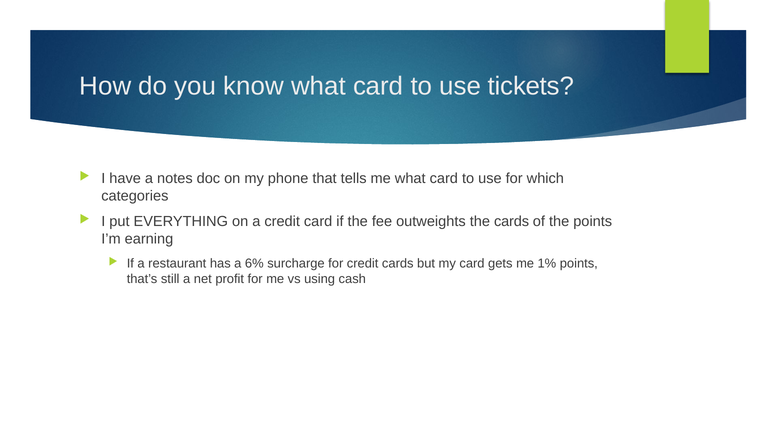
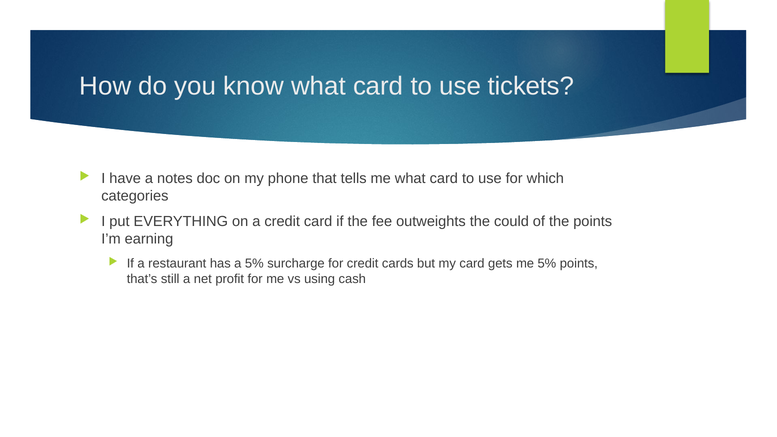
the cards: cards -> could (511, 222)
a 6%: 6% -> 5% (254, 264)
me 1%: 1% -> 5% (547, 264)
